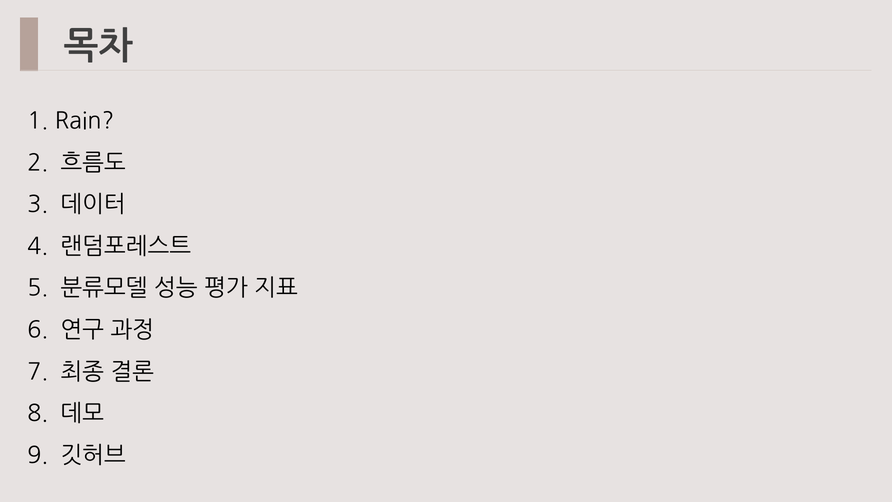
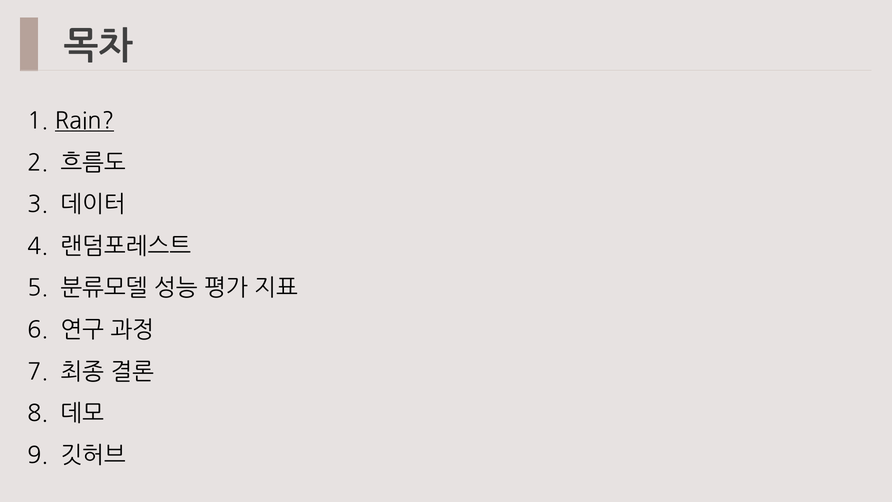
Rain underline: none -> present (85, 121)
